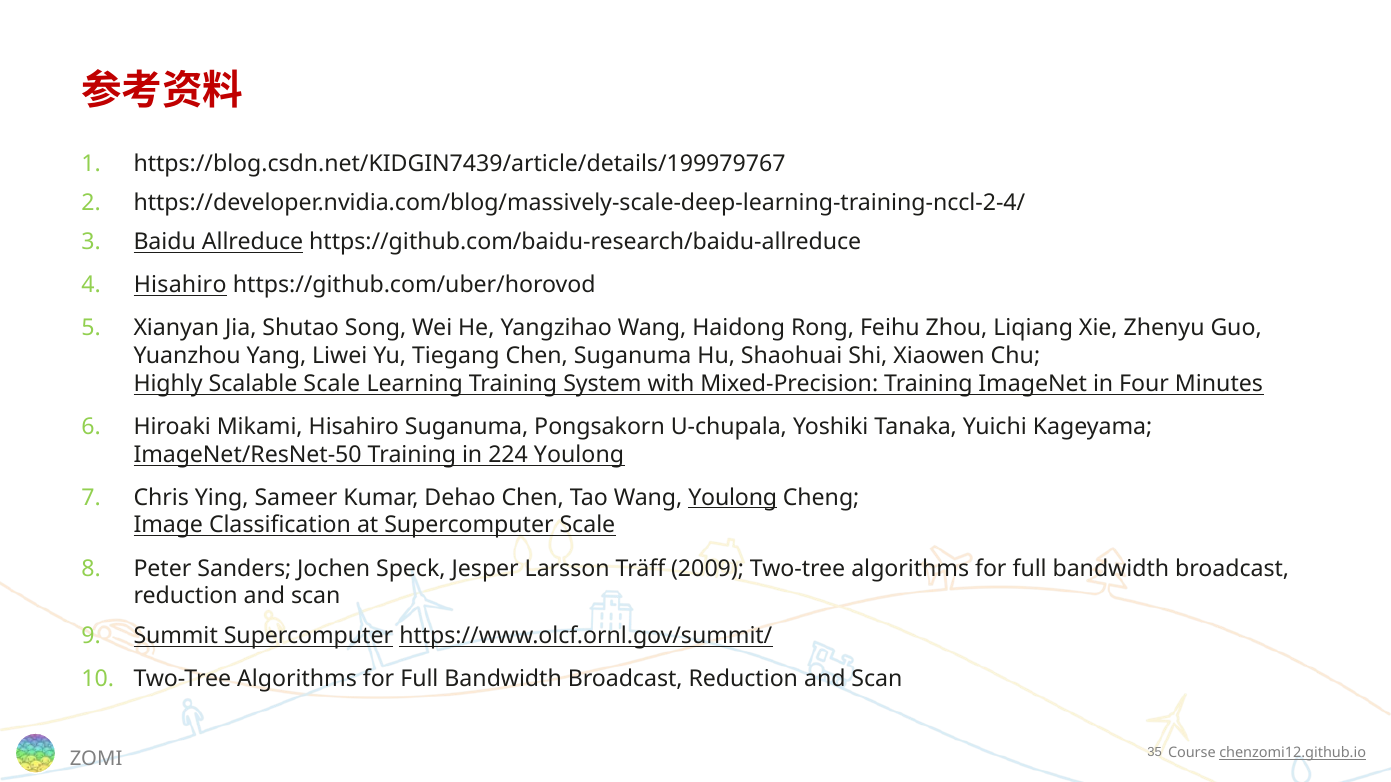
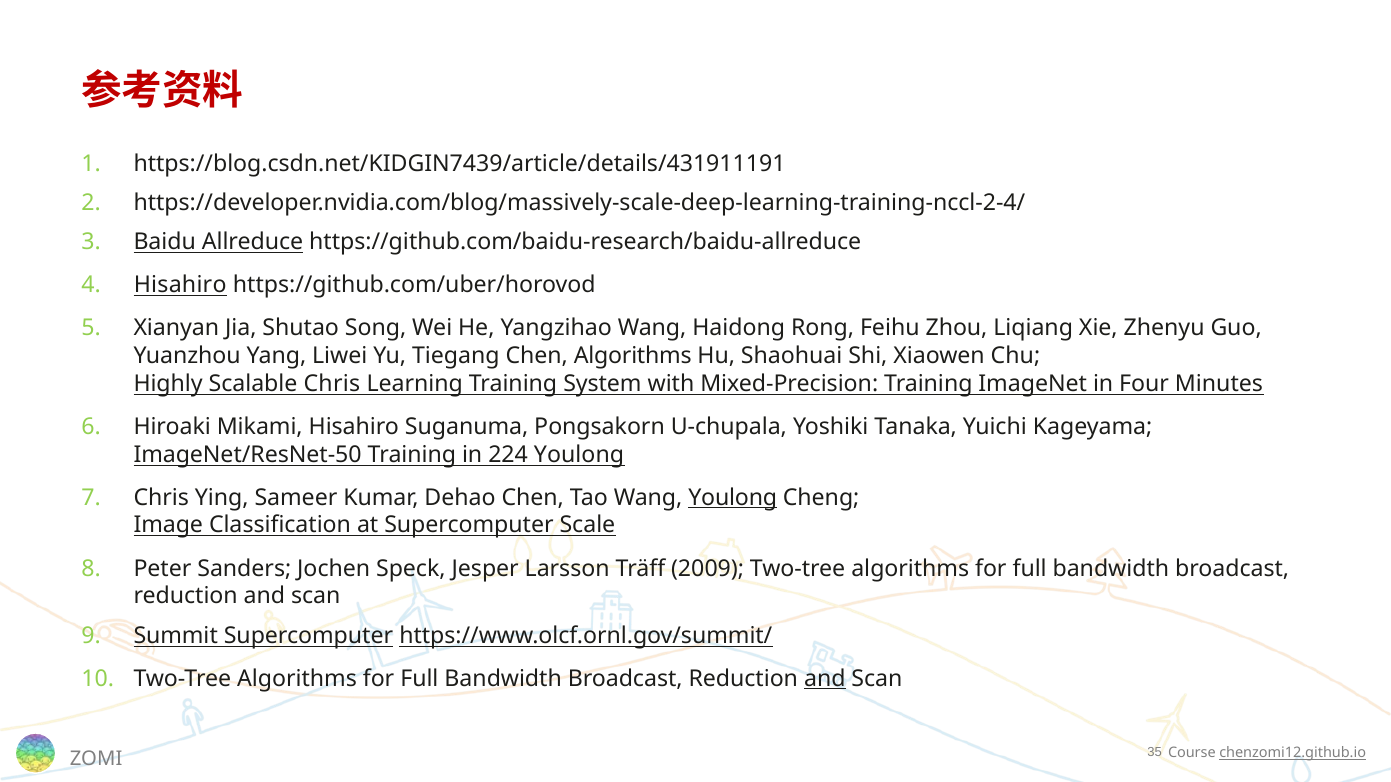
https://blog.csdn.net/KIDGIN7439/article/details/199979767: https://blog.csdn.net/KIDGIN7439/article/details/199979767 -> https://blog.csdn.net/KIDGIN7439/article/details/431911191 (460, 163)
Chen Suganuma: Suganuma -> Algorithms (633, 356)
Scalable Scale: Scale -> Chris (332, 384)
and underline: none -> present (825, 679)
